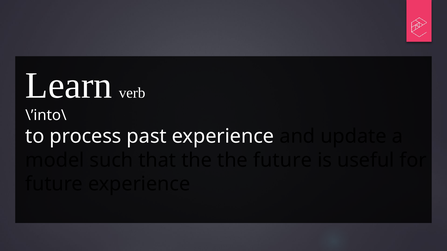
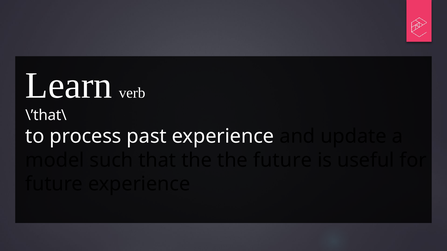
\’into\: \’into\ -> \’that\ (46, 115)
